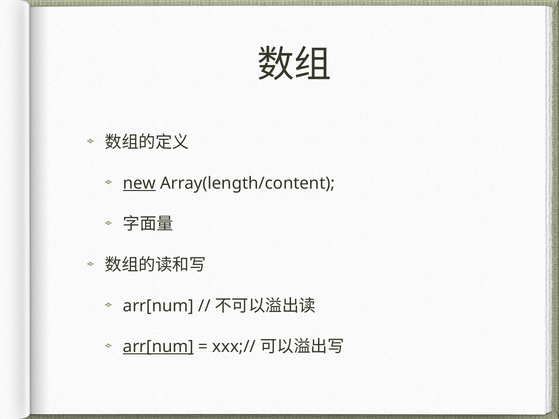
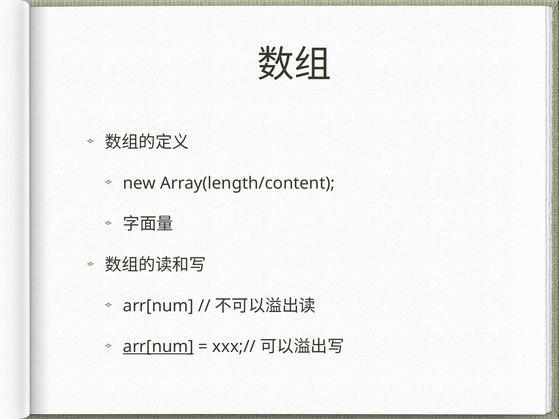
new underline: present -> none (139, 183)
